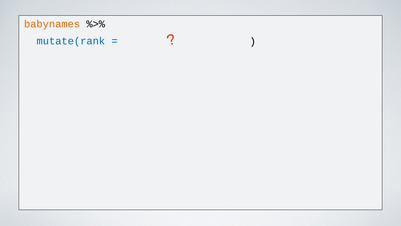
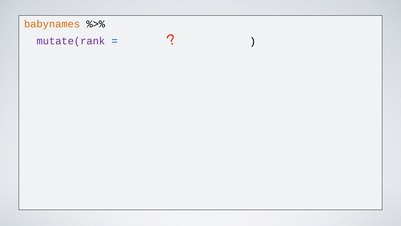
mutate(rank colour: blue -> purple (71, 41)
